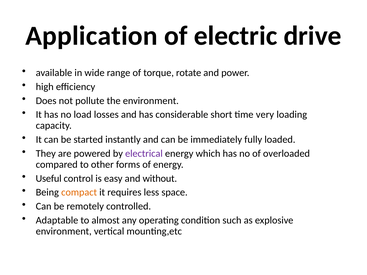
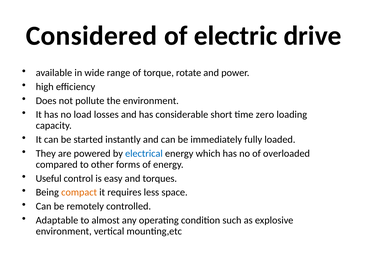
Application: Application -> Considered (91, 36)
very: very -> zero (265, 115)
electrical colour: purple -> blue (144, 154)
without: without -> torques (160, 179)
